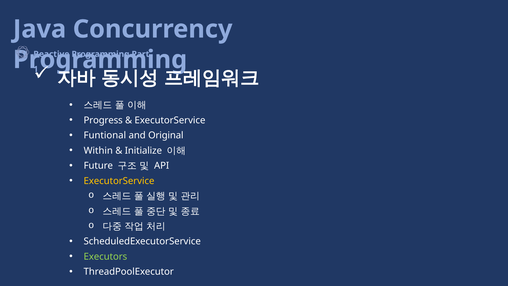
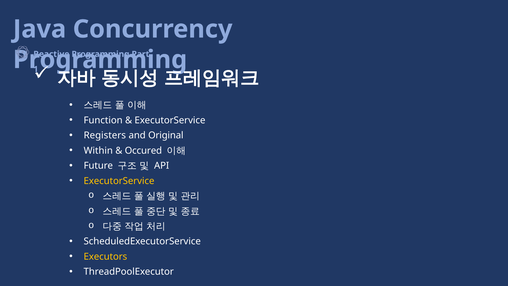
Progress: Progress -> Function (103, 120)
Funtional: Funtional -> Registers (105, 135)
Initialize: Initialize -> Occured (143, 150)
Executors colour: light green -> yellow (105, 256)
